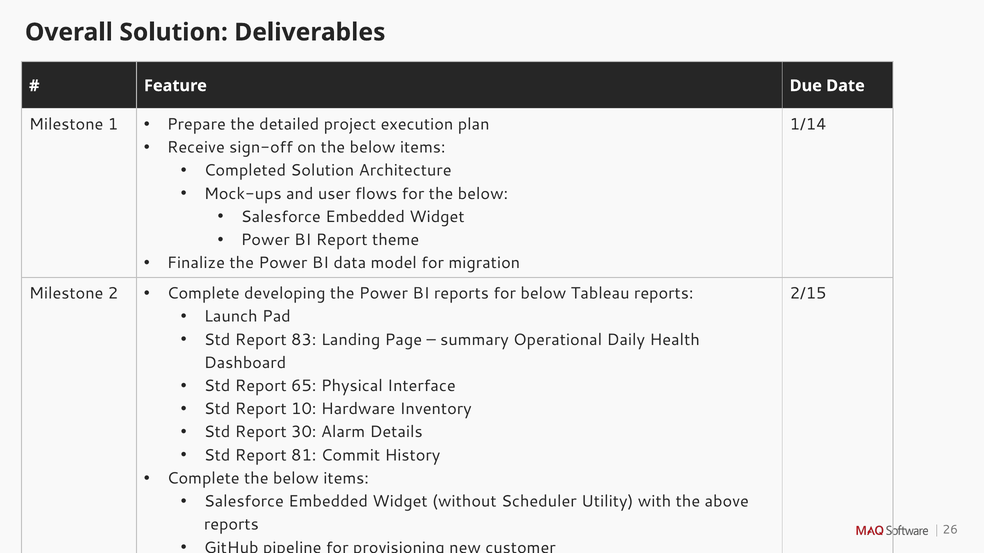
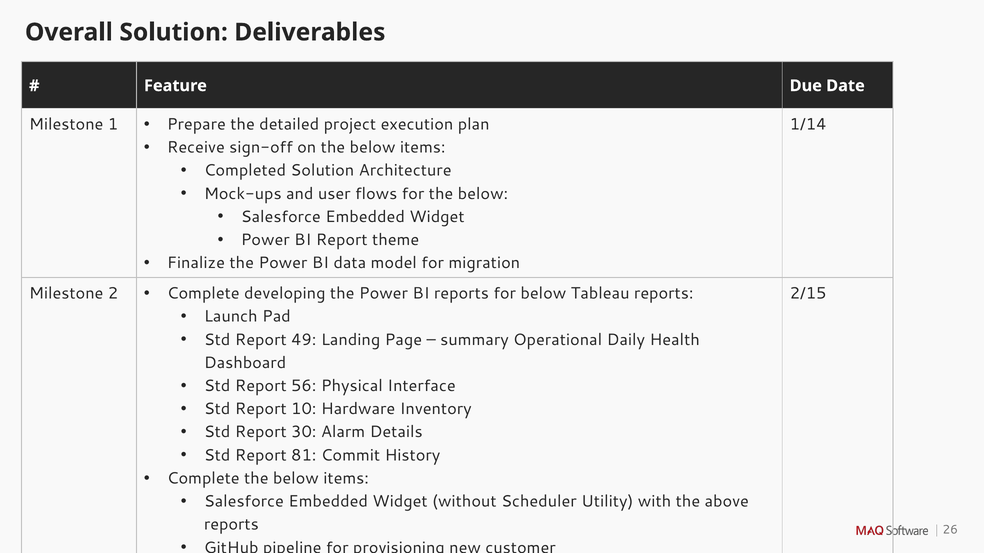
83: 83 -> 49 (304, 340)
65: 65 -> 56 (304, 386)
